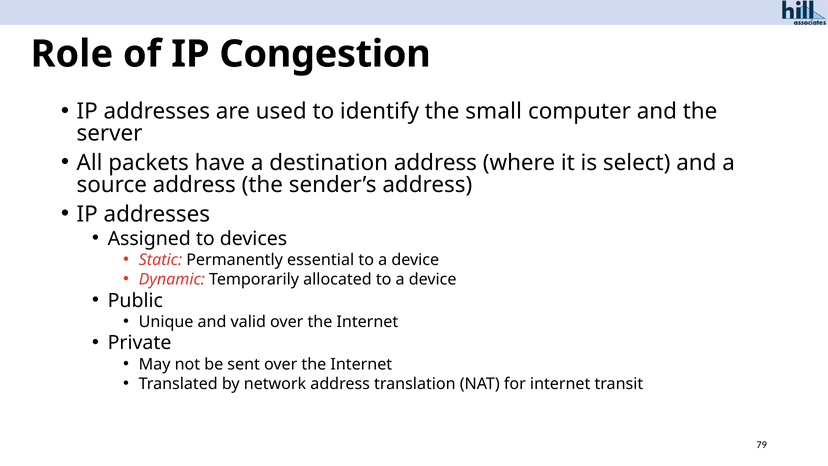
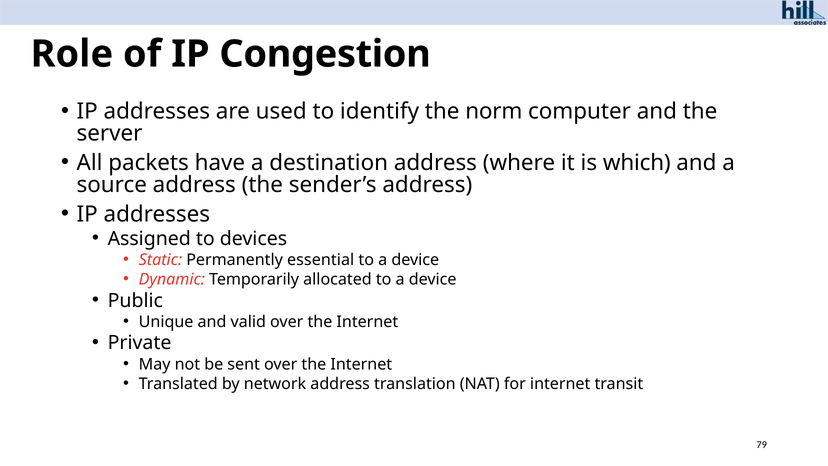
small: small -> norm (494, 111)
select: select -> which (637, 163)
